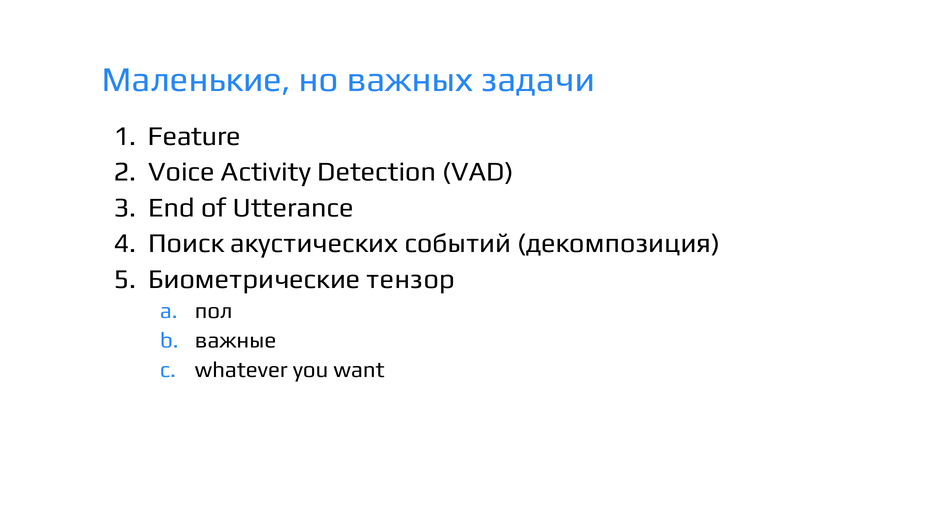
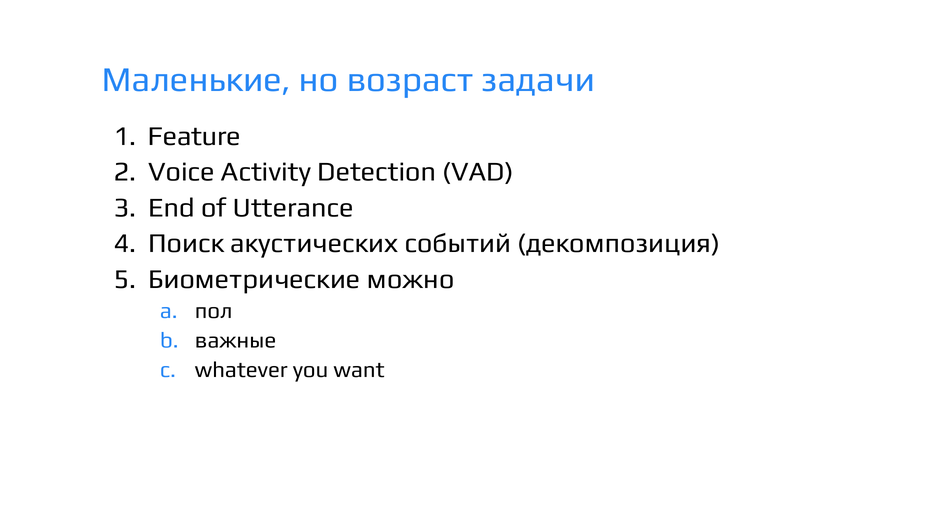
важных: важных -> возраст (410, 80)
тензор: тензор -> можно (411, 279)
